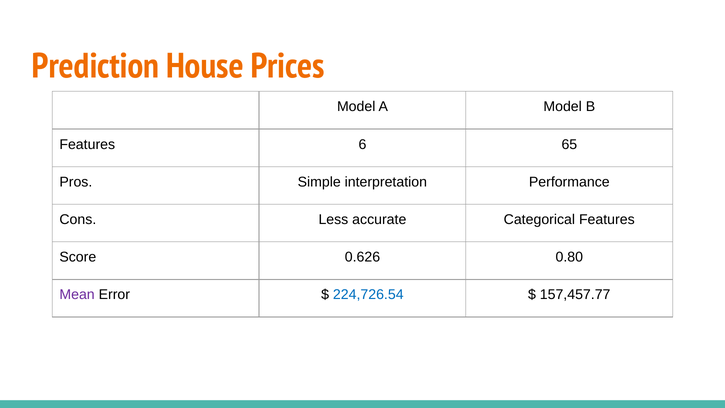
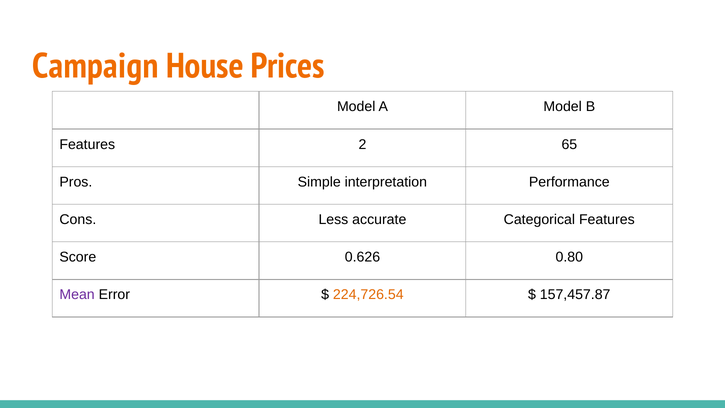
Prediction: Prediction -> Campaign (95, 66)
6: 6 -> 2 (362, 144)
224,726.54 colour: blue -> orange (368, 295)
157,457.77: 157,457.77 -> 157,457.87 (575, 295)
